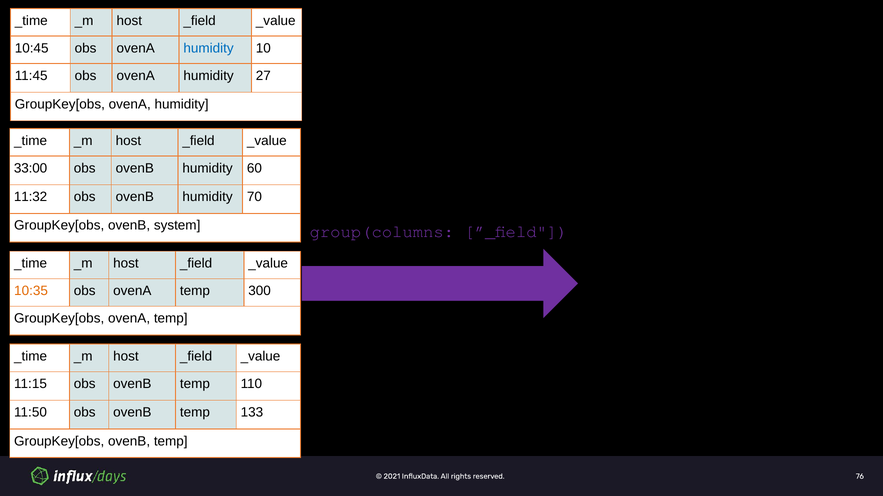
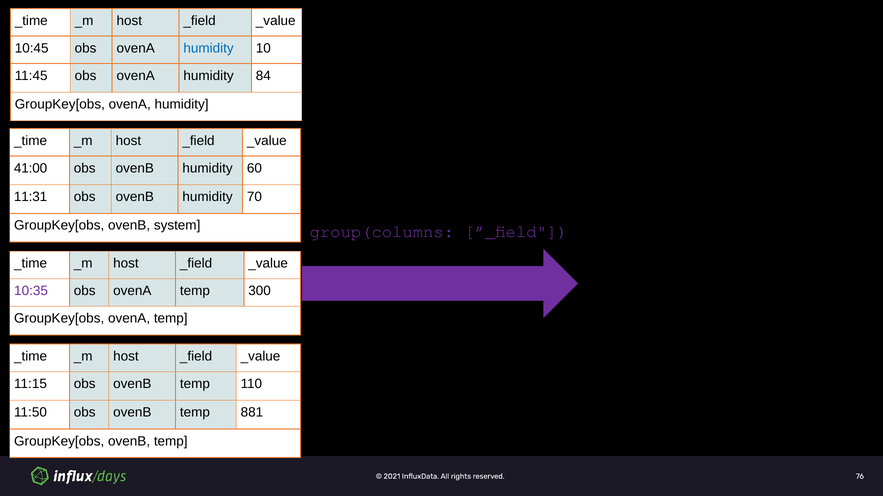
27: 27 -> 84 (263, 76)
33:00: 33:00 -> 41:00 (31, 168)
11:32: 11:32 -> 11:31 (31, 197)
10:35 colour: orange -> purple (31, 291)
133: 133 -> 881 (252, 413)
